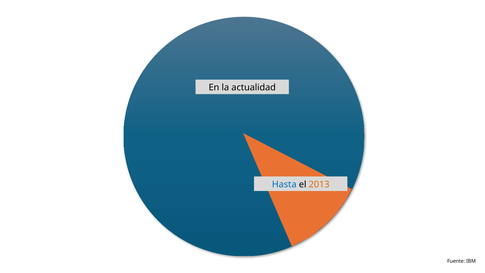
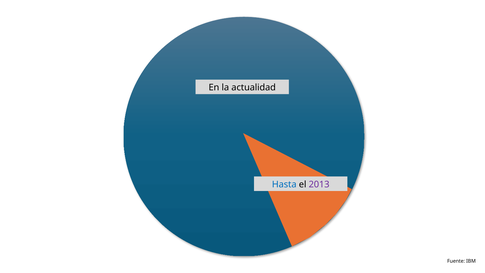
2013 colour: orange -> purple (319, 184)
